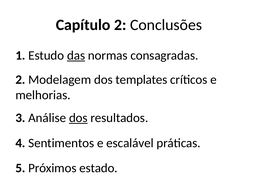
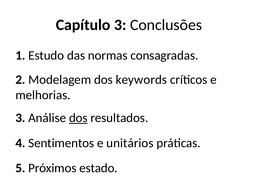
Capítulo 2: 2 -> 3 (120, 25)
das underline: present -> none (76, 56)
templates: templates -> keywords (141, 80)
escalável: escalável -> unitários (130, 143)
